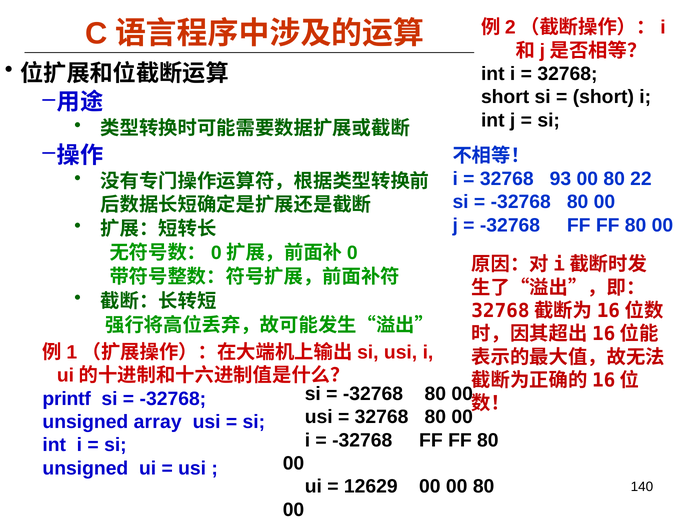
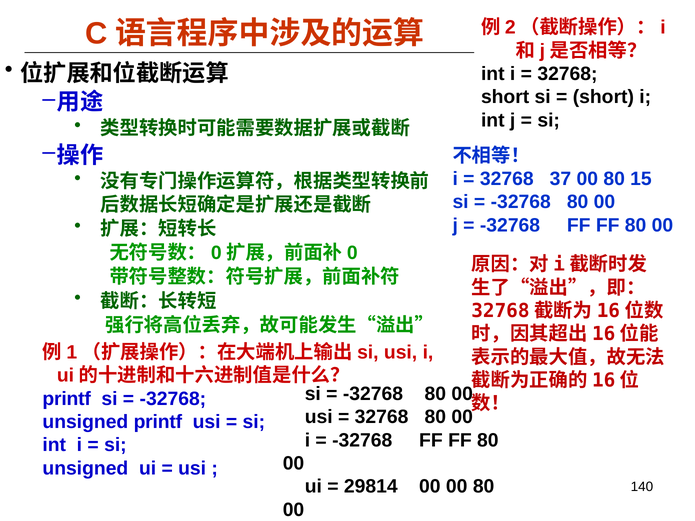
93: 93 -> 37 (560, 179)
22: 22 -> 15 (641, 179)
unsigned array: array -> printf (158, 422)
12629: 12629 -> 29814 (371, 487)
